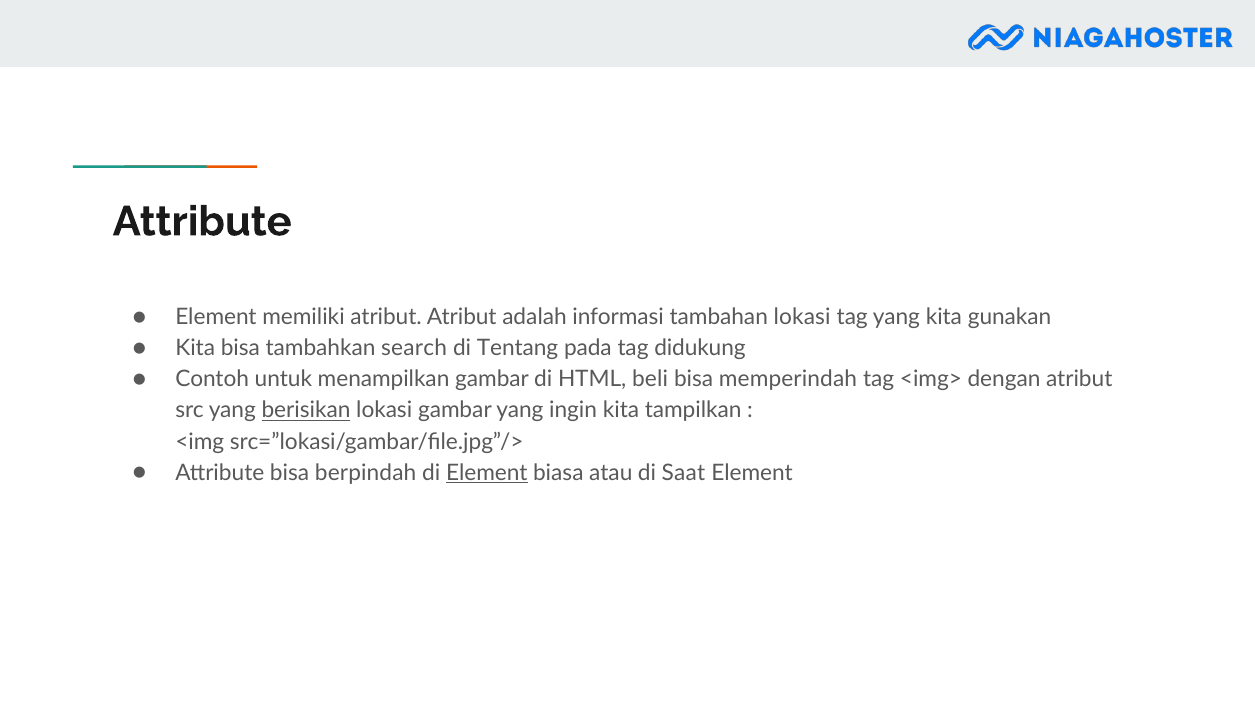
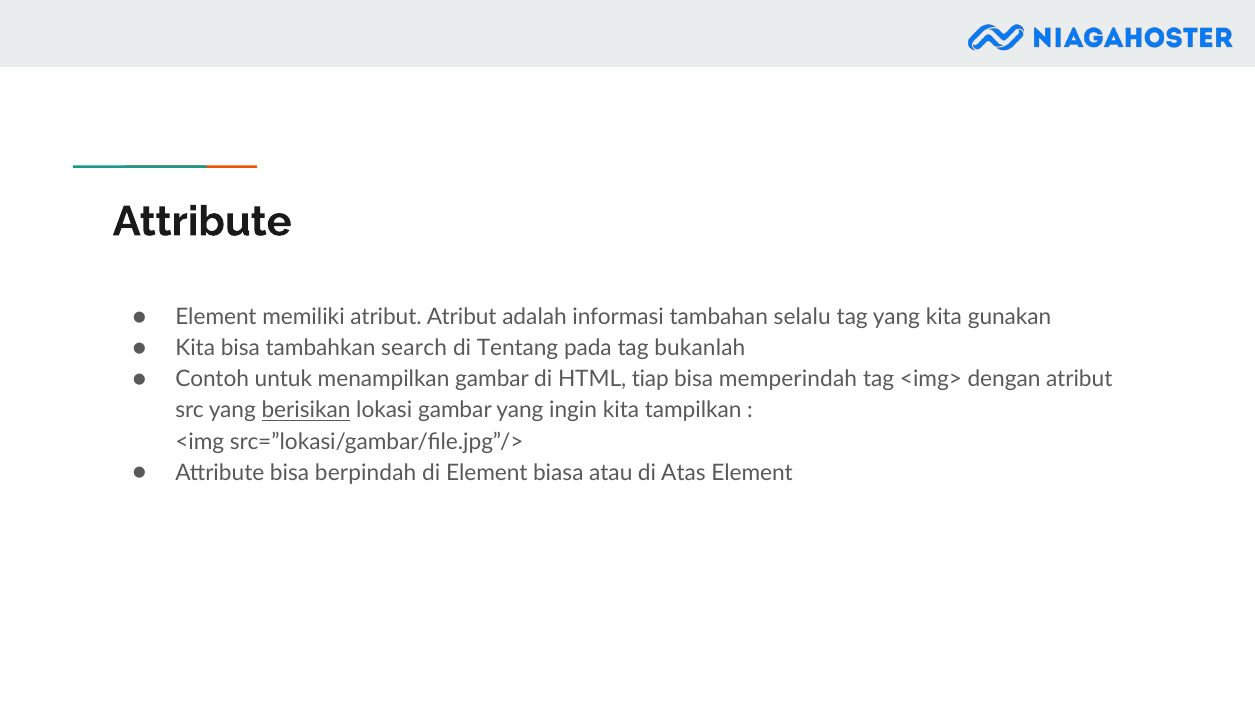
tambahan lokasi: lokasi -> selalu (802, 317)
didukung: didukung -> bukanlah (700, 348)
beli: beli -> tiap (650, 379)
Element underline: present -> none (487, 473)
Saat: Saat -> Atas (683, 473)
